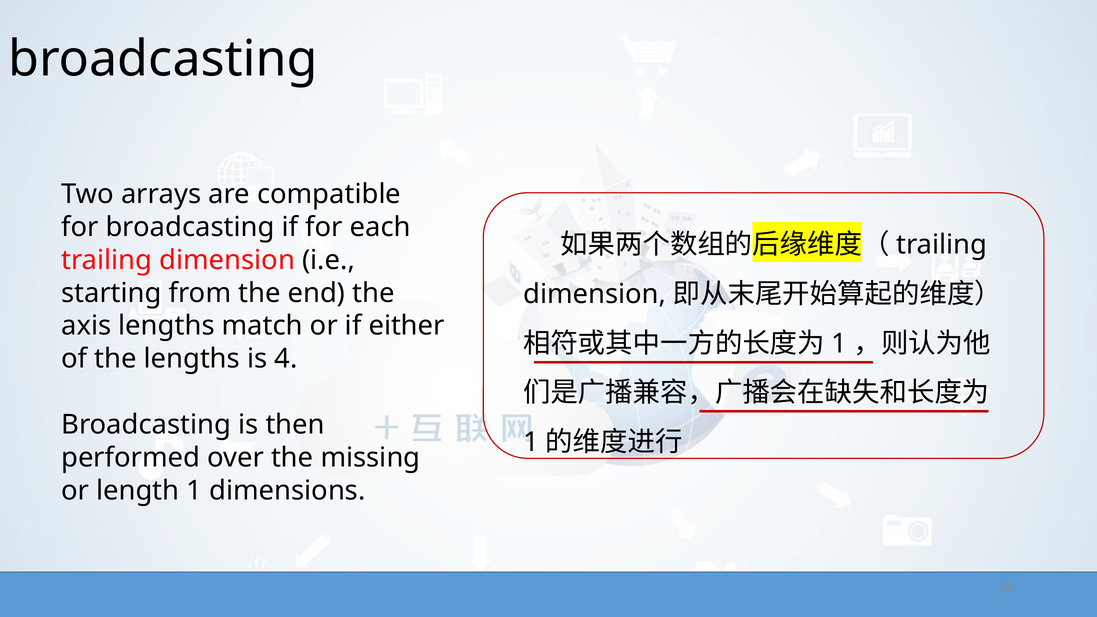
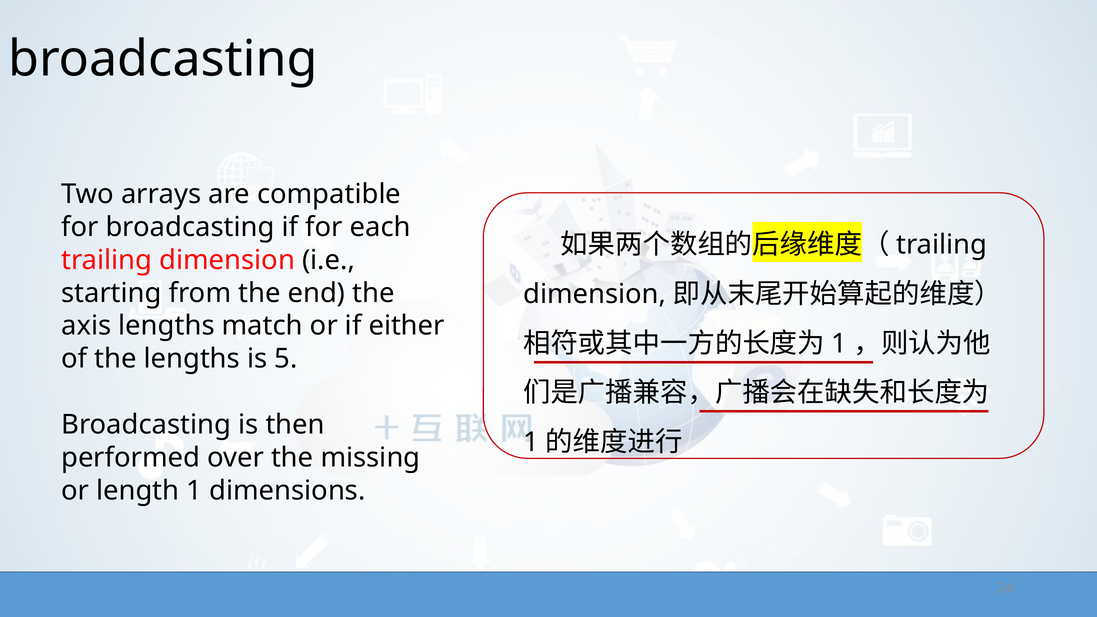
4: 4 -> 5 (286, 359)
